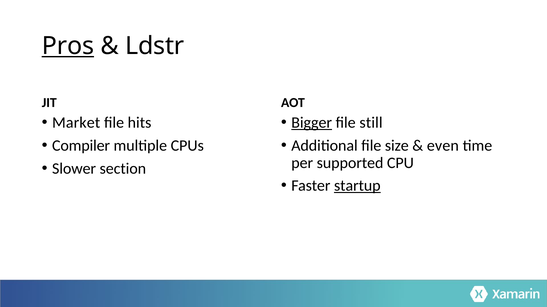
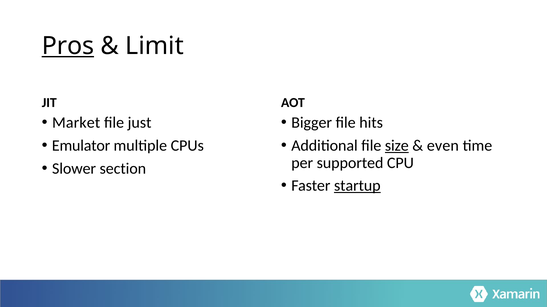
Ldstr: Ldstr -> Limit (155, 46)
hits: hits -> just (140, 123)
Bigger underline: present -> none (312, 123)
still: still -> hits (371, 123)
Compiler: Compiler -> Emulator (81, 146)
size underline: none -> present (397, 146)
